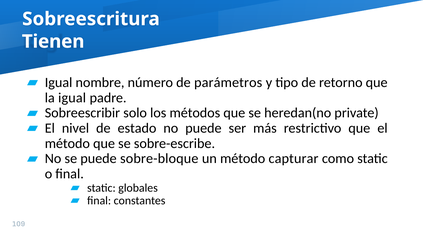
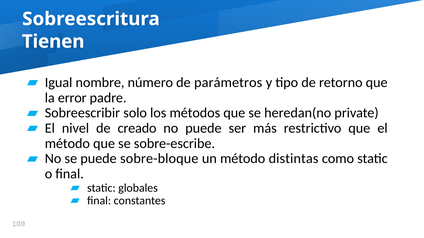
la igual: igual -> error (72, 98)
estado: estado -> creado (137, 128)
capturar: capturar -> distintas (294, 159)
